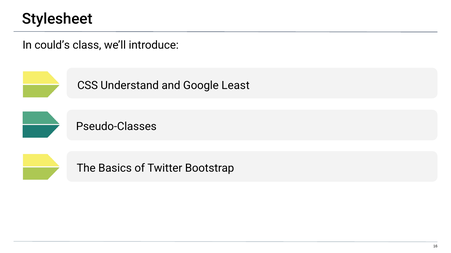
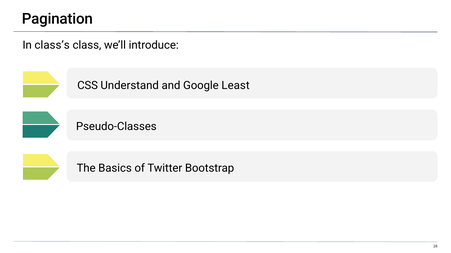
Stylesheet: Stylesheet -> Pagination (57, 19)
could’s: could’s -> class’s (52, 45)
